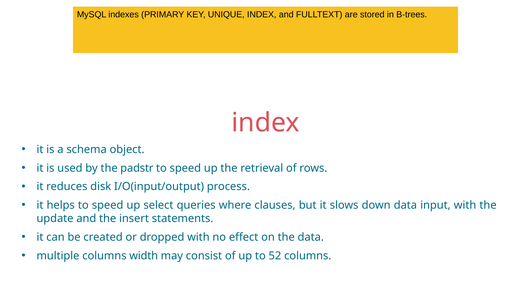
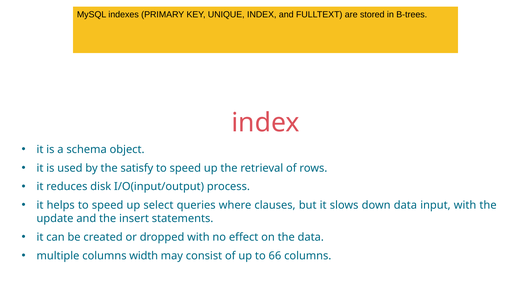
padstr: padstr -> satisfy (137, 168)
52: 52 -> 66 (275, 255)
